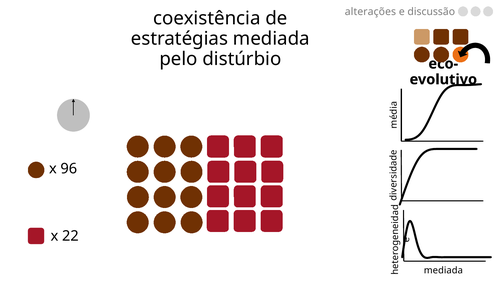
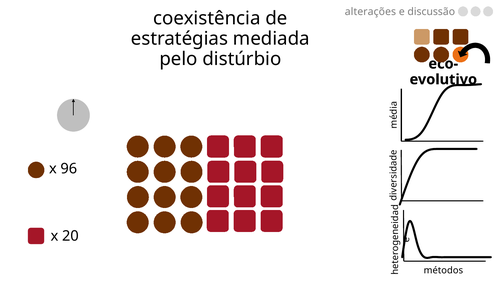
22: 22 -> 20 (70, 236)
mediada: mediada -> métodos (443, 270)
